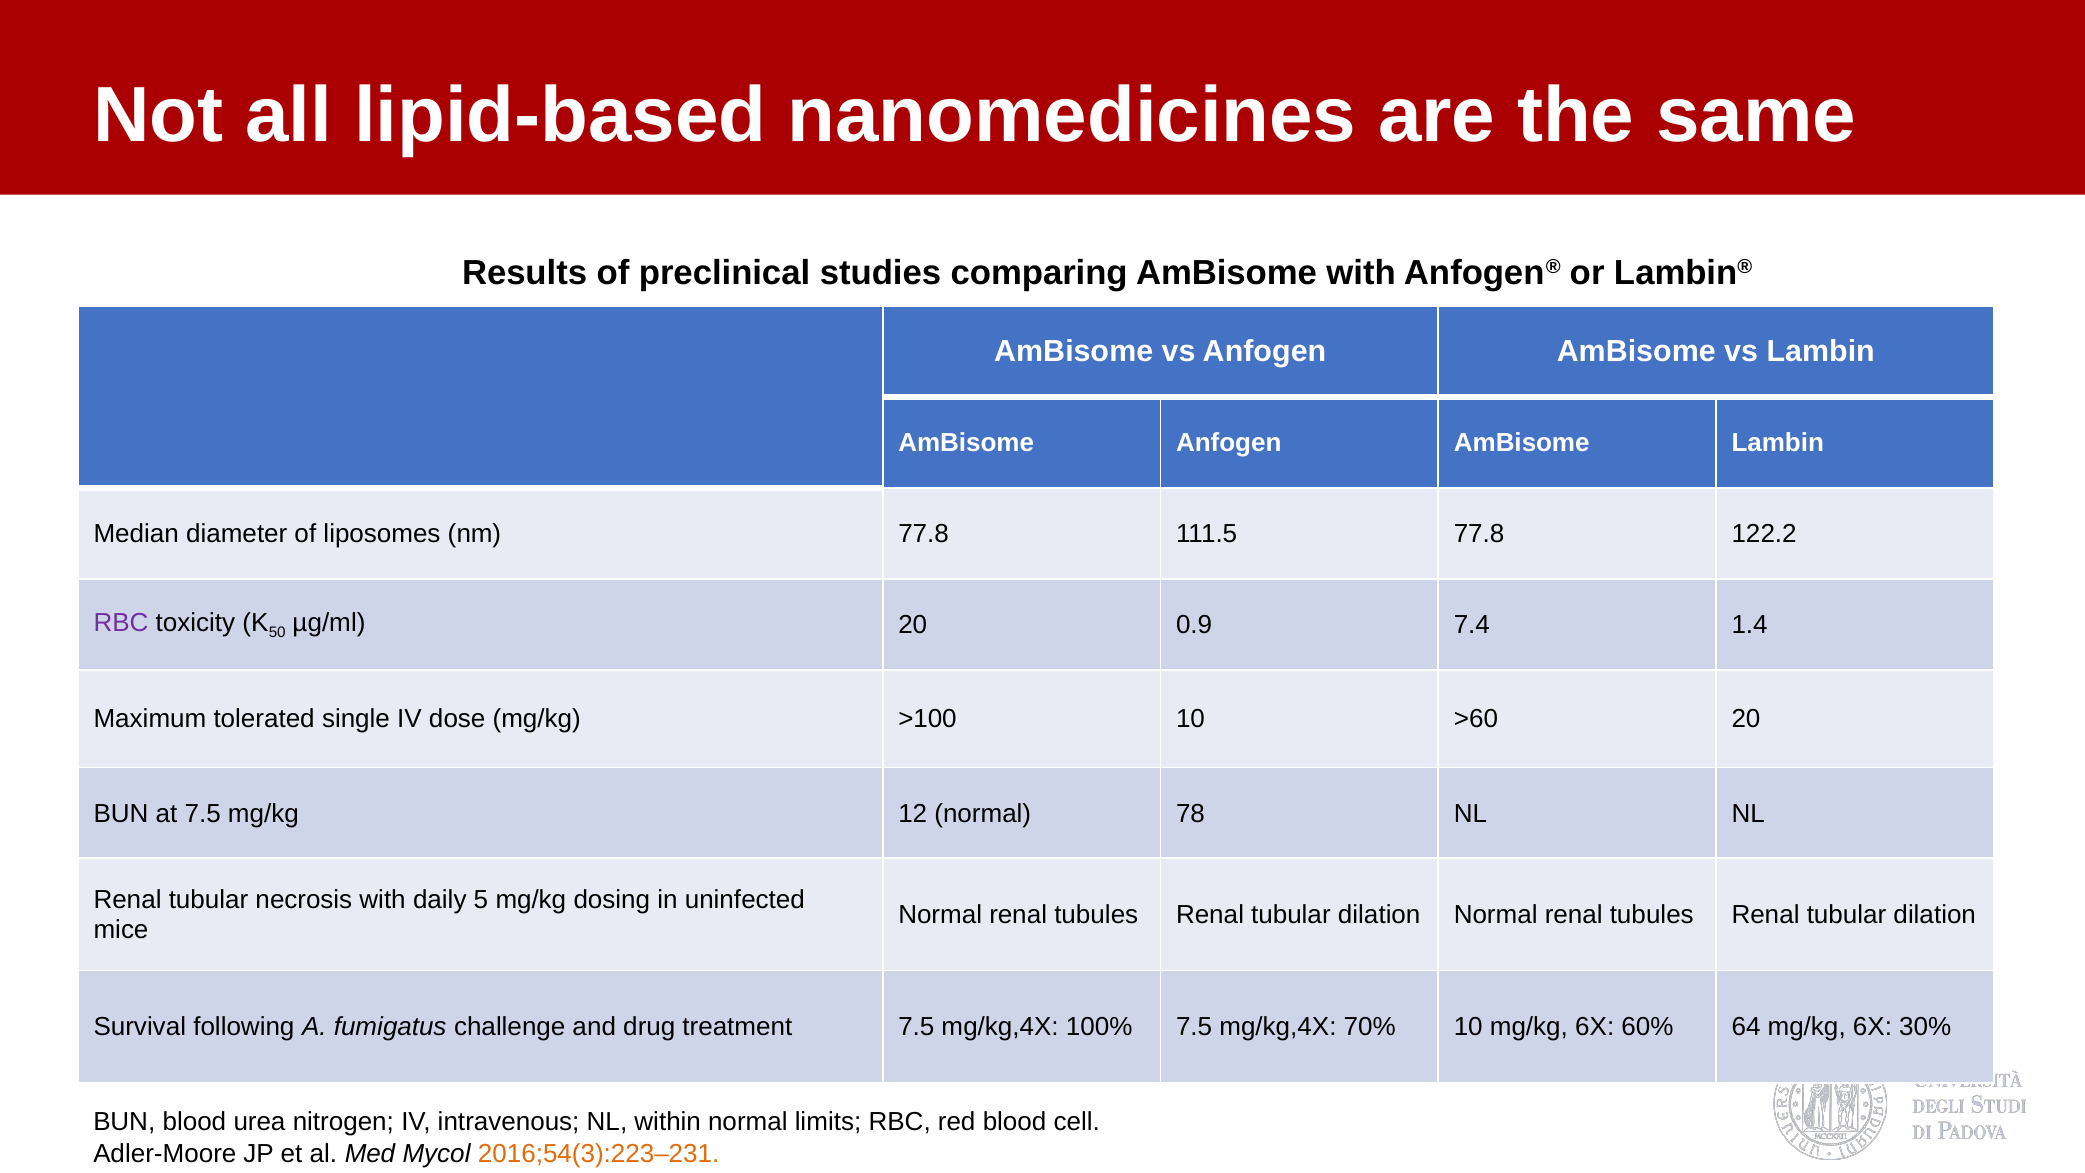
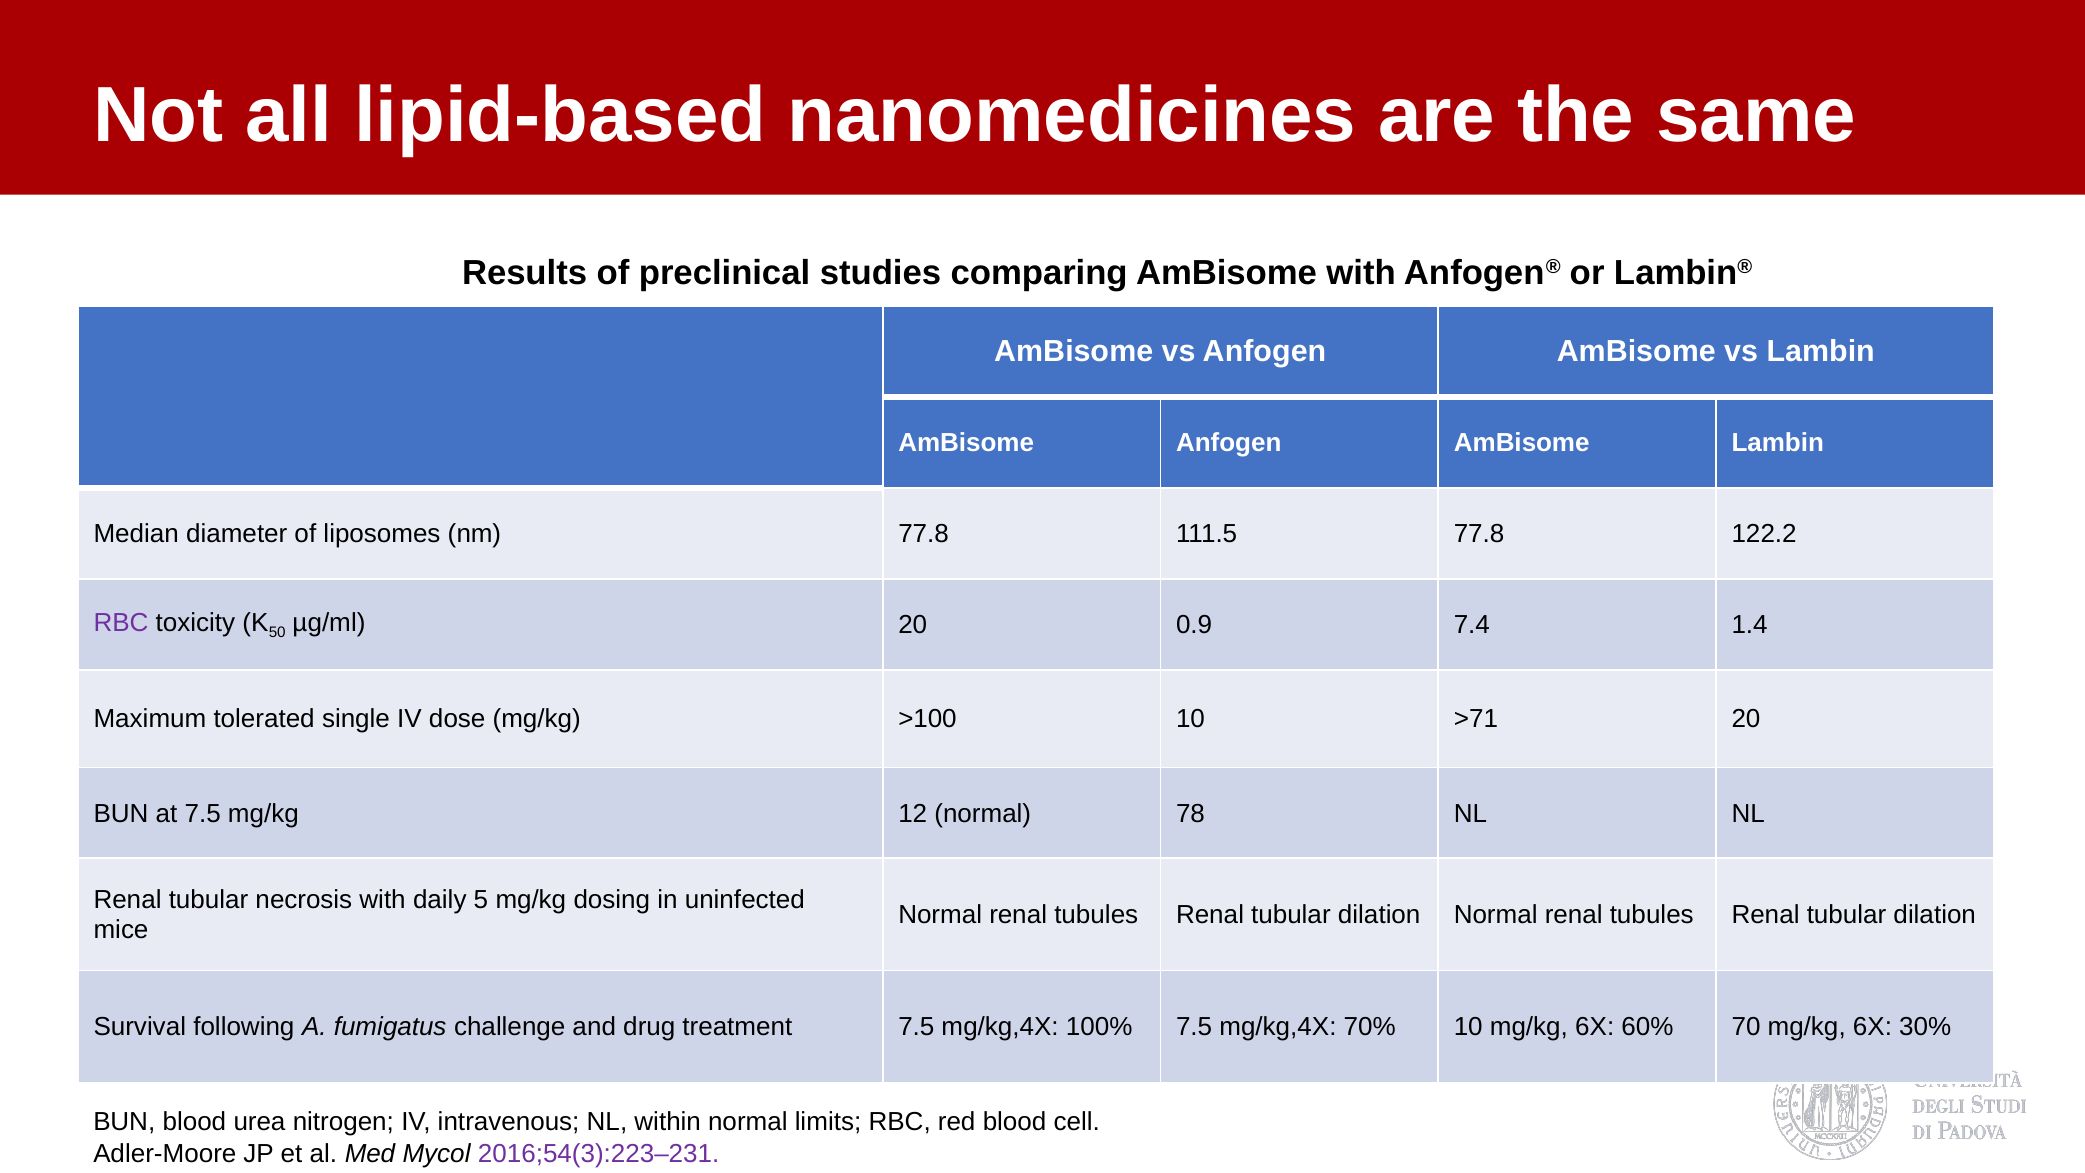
>60: >60 -> >71 (1476, 719)
64: 64 -> 70 (1746, 1027)
2016;54(3):223–231 colour: orange -> purple (599, 1153)
